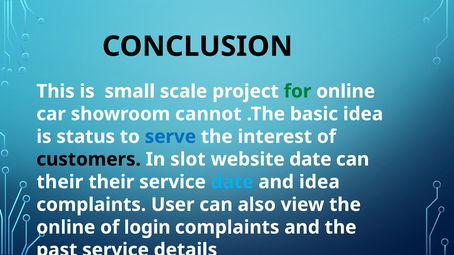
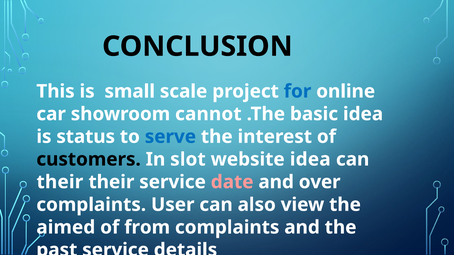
for colour: green -> blue (298, 91)
website date: date -> idea (310, 160)
date colour: light blue -> pink (232, 182)
and idea: idea -> over (320, 182)
online: online -> aimed (66, 228)
login: login -> from (147, 228)
